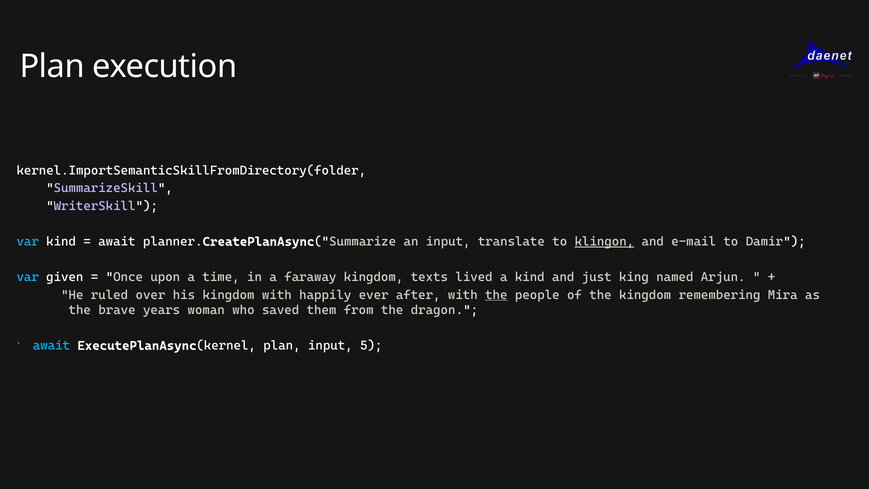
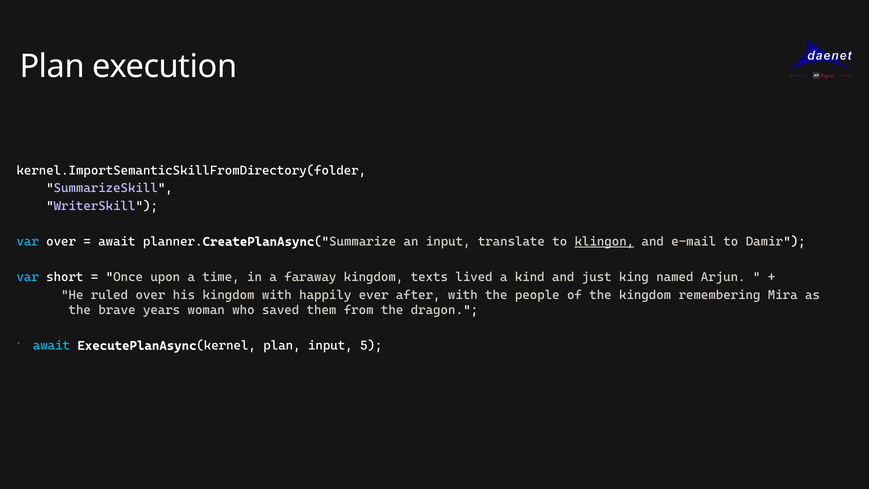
var kind: kind -> over (61, 242)
given: given -> short (65, 277)
the underline: present -> none (496, 295)
